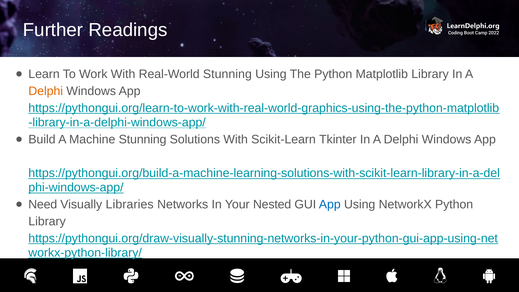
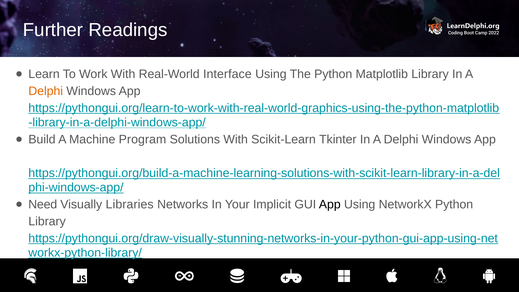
Real-World Stunning: Stunning -> Interface (227, 74)
Machine Stunning: Stunning -> Program (143, 139)
Nested: Nested -> Implicit (272, 204)
App colour: blue -> black (330, 204)
